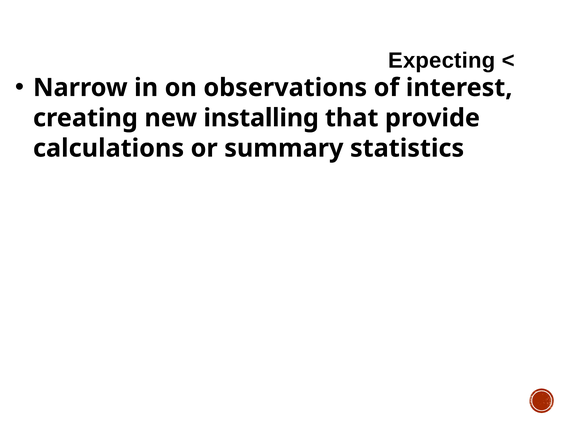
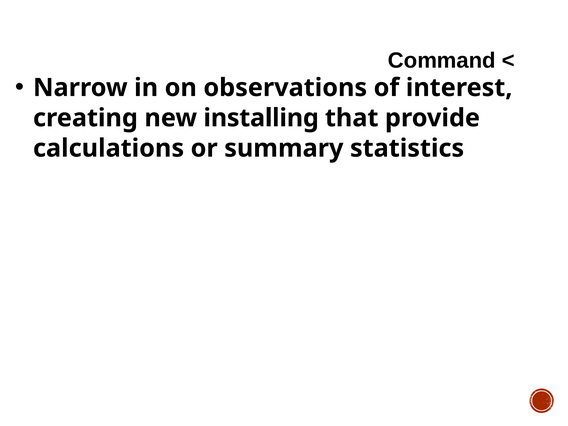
Expecting: Expecting -> Command (442, 60)
